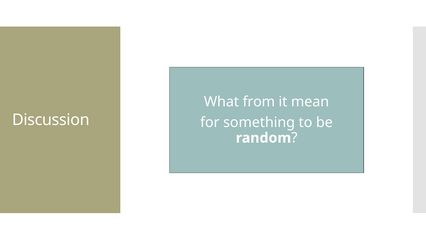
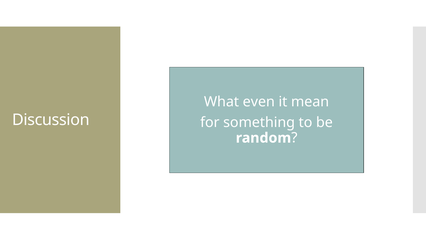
from: from -> even (259, 102)
